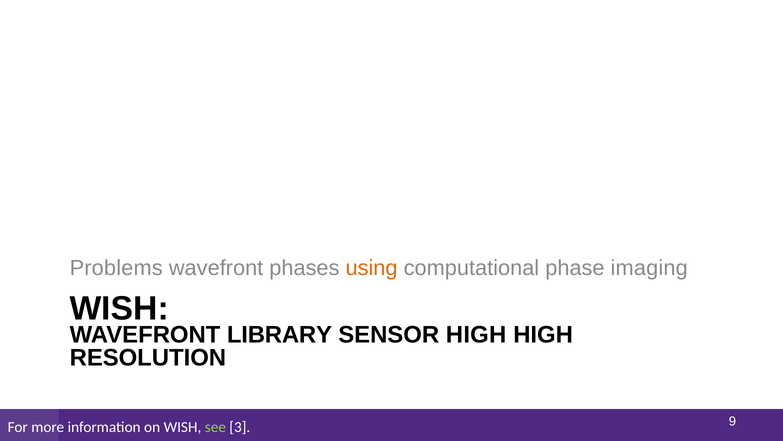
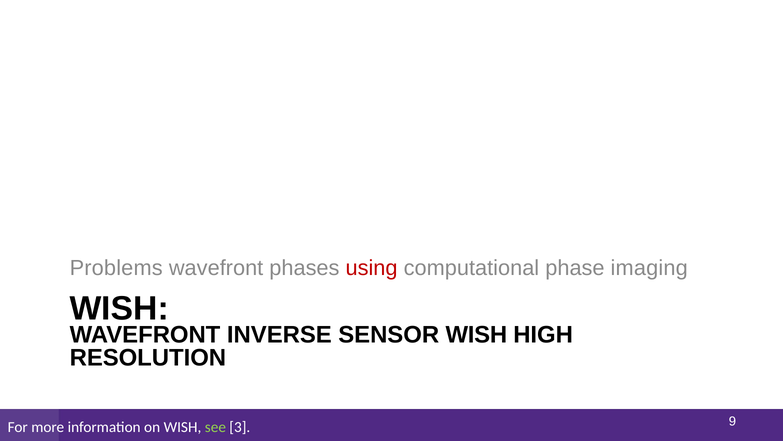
using colour: orange -> red (372, 268)
LIBRARY: LIBRARY -> INVERSE (279, 334)
SENSOR HIGH: HIGH -> WISH (476, 334)
